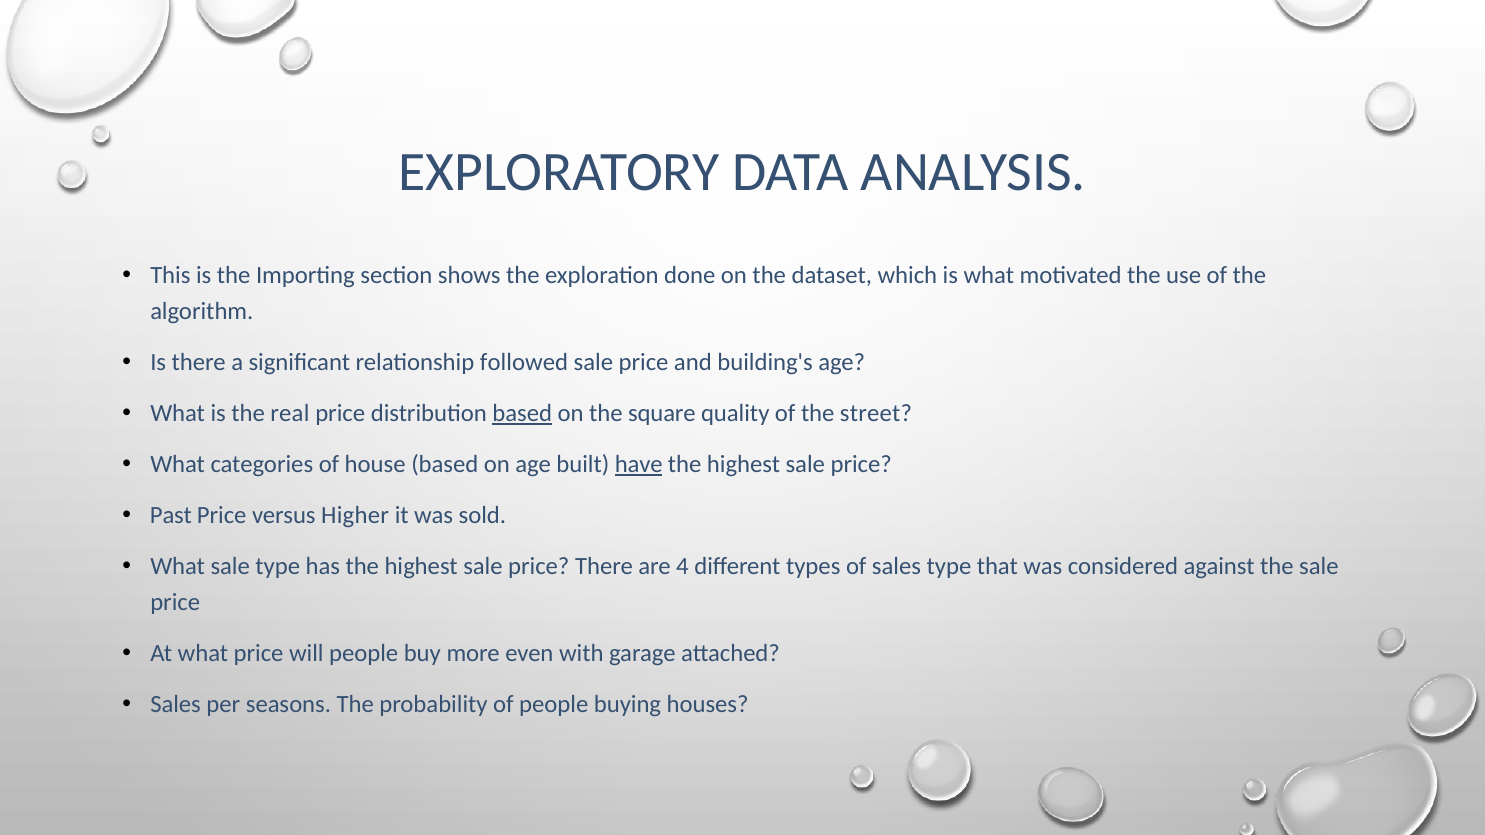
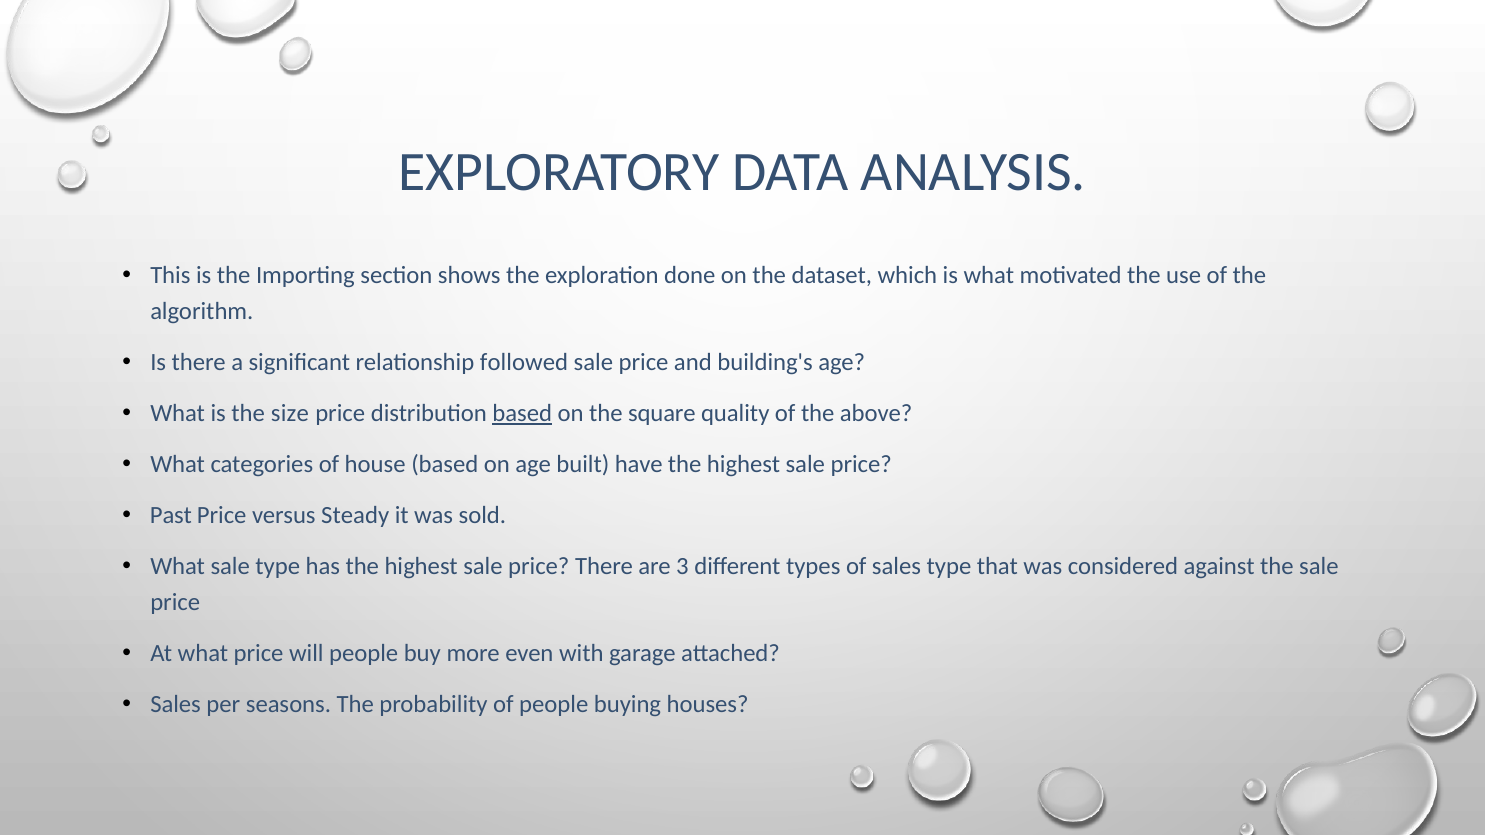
real: real -> size (290, 414)
street: street -> above (876, 414)
have underline: present -> none (639, 465)
Higher: Higher -> Steady (355, 516)
4: 4 -> 3 (682, 567)
